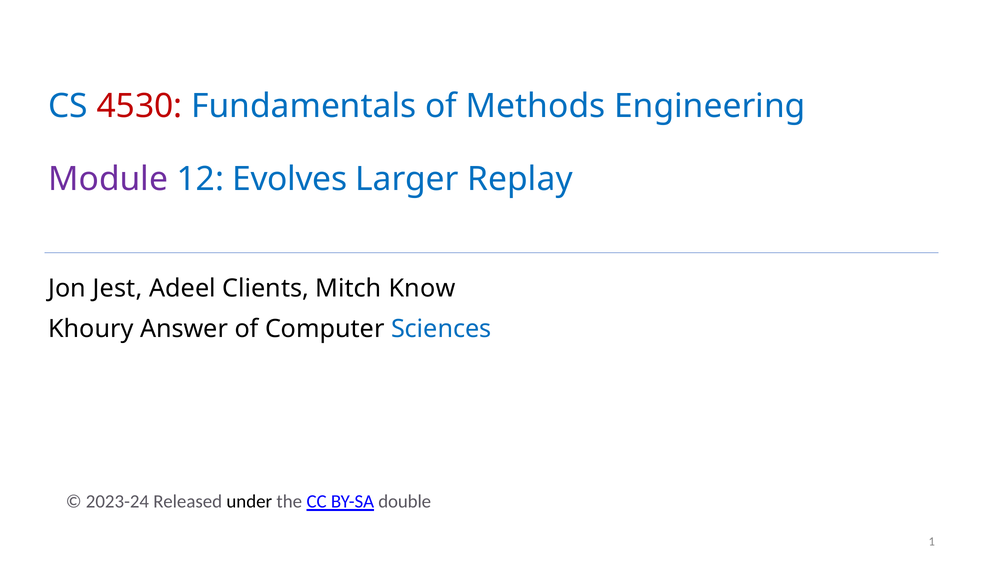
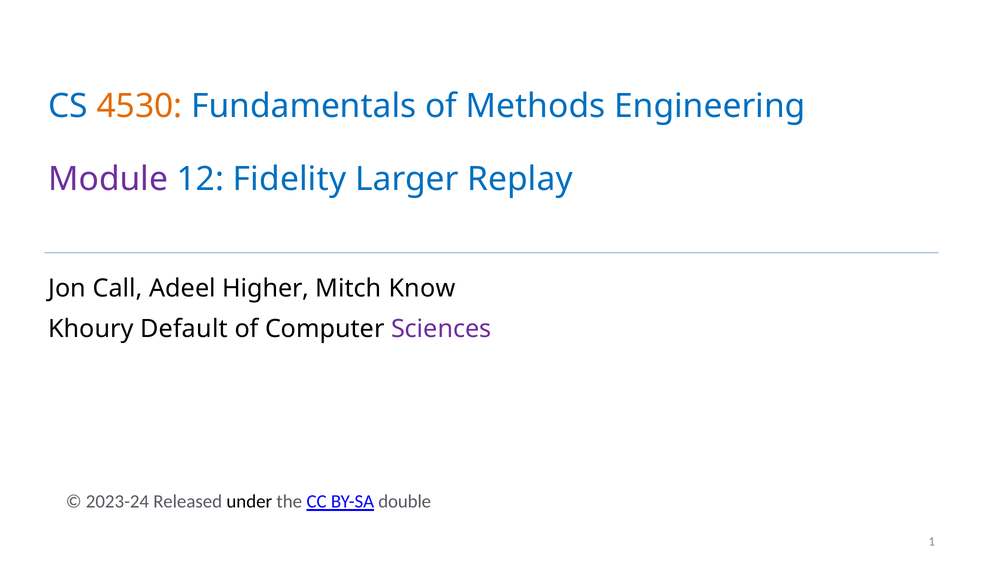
4530 colour: red -> orange (140, 106)
Evolves: Evolves -> Fidelity (290, 179)
Jest: Jest -> Call (118, 288)
Clients: Clients -> Higher (266, 288)
Answer: Answer -> Default (184, 329)
Sciences colour: blue -> purple (441, 329)
